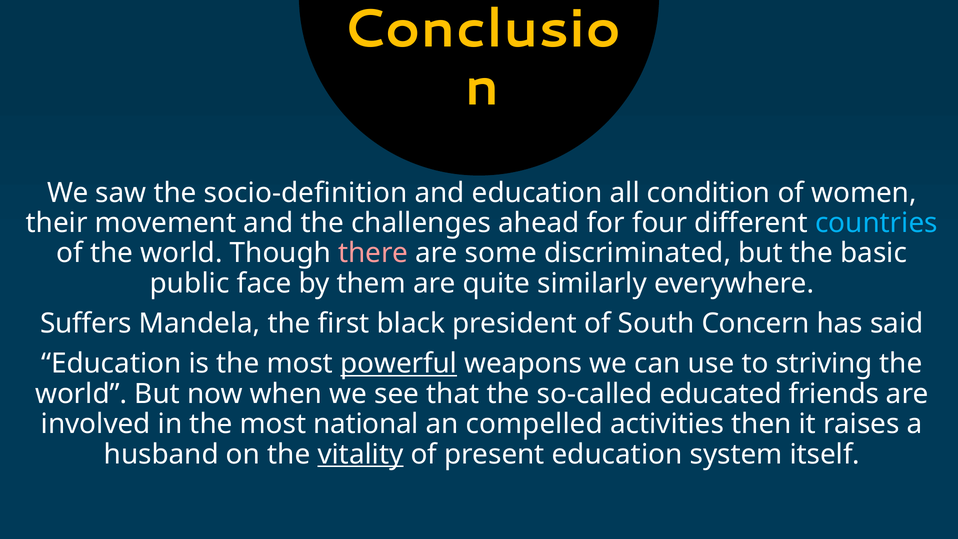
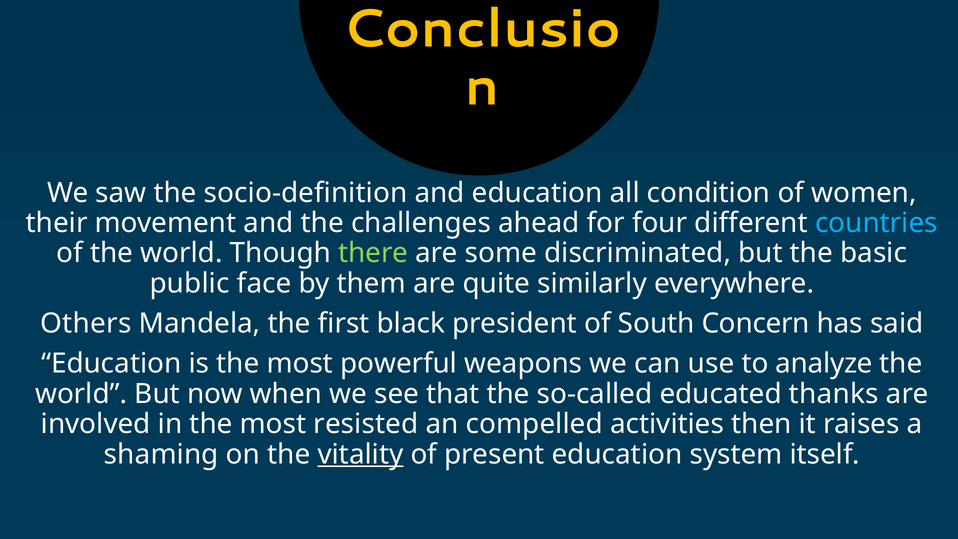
there colour: pink -> light green (373, 253)
Suffers: Suffers -> Others (86, 324)
powerful underline: present -> none (399, 364)
striving: striving -> analyze (824, 364)
friends: friends -> thanks (834, 394)
national: national -> resisted (366, 424)
husband: husband -> shaming (161, 454)
